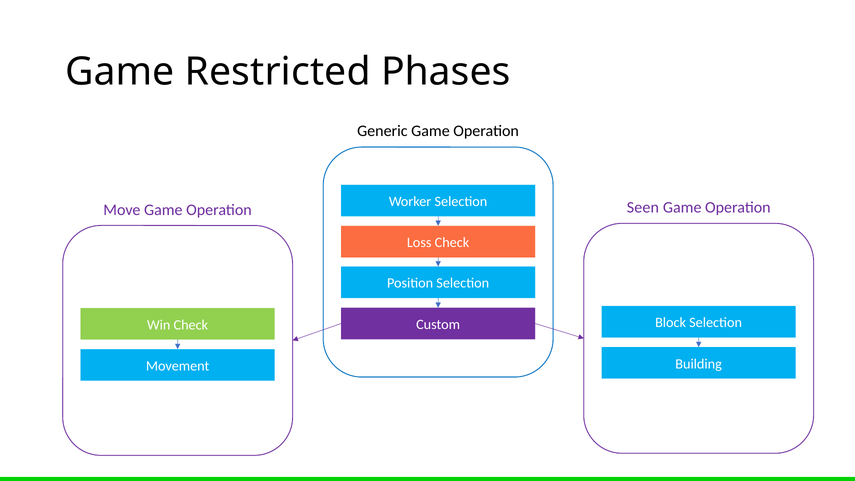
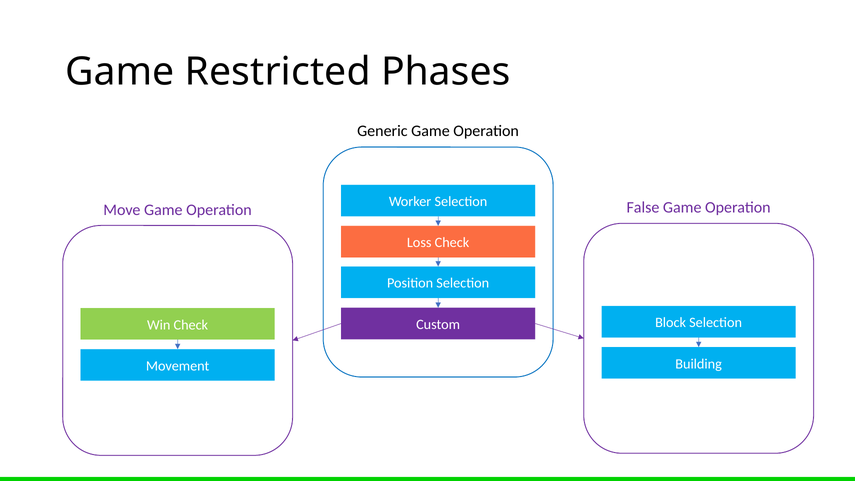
Seen: Seen -> False (643, 208)
